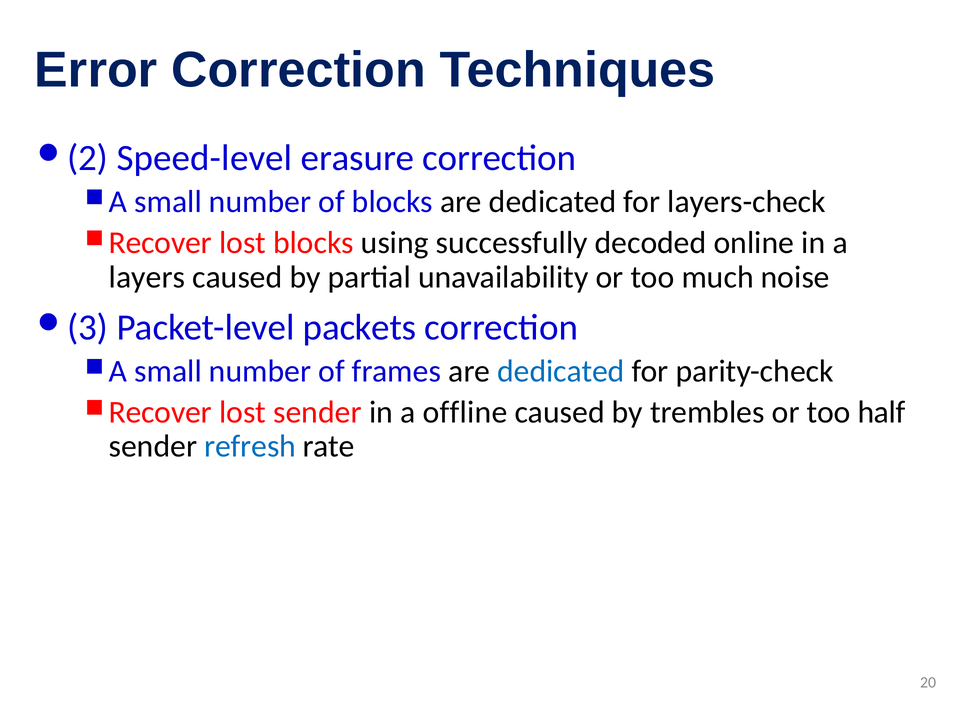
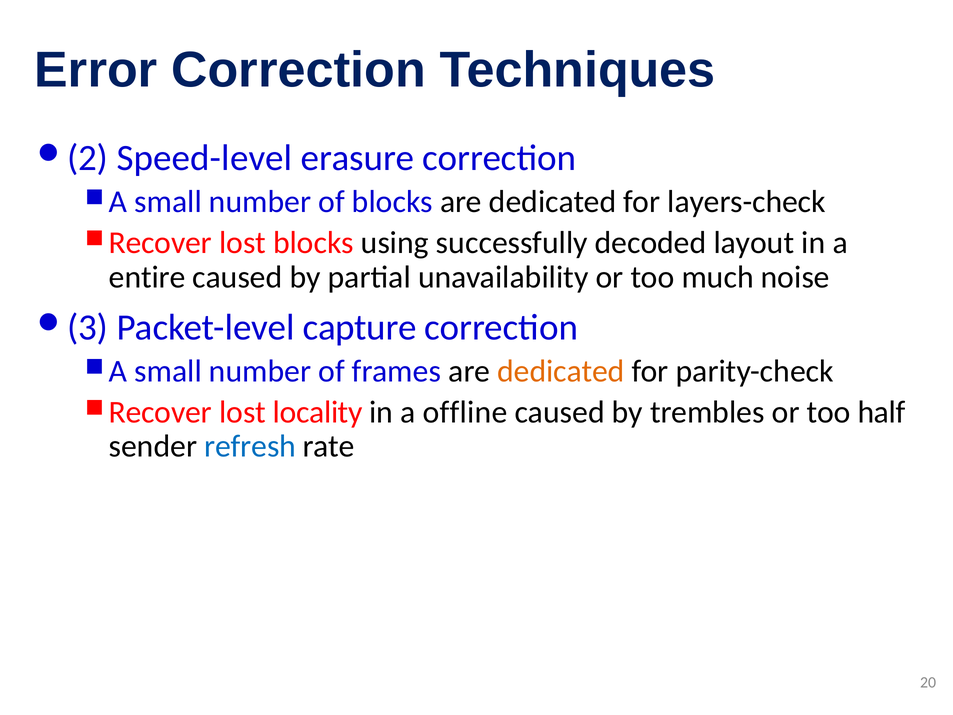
online: online -> layout (754, 243)
layers: layers -> entire (147, 277)
packets: packets -> capture (360, 327)
dedicated colour: blue -> orange (561, 371)
lost sender: sender -> locality (318, 412)
